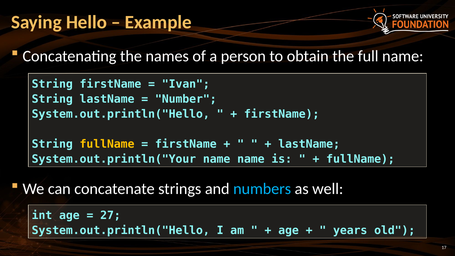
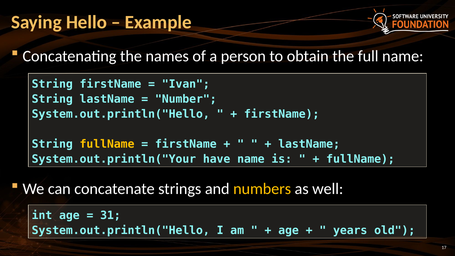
System.out.println("Your name: name -> have (217, 159)
numbers colour: light blue -> yellow (262, 189)
27: 27 -> 31 (110, 215)
